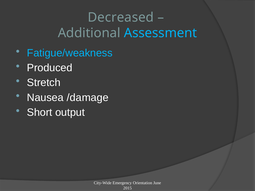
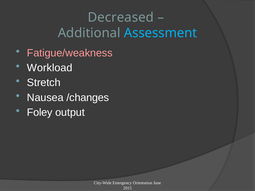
Fatigue/weakness colour: light blue -> pink (70, 53)
Produced: Produced -> Workload (50, 68)
/damage: /damage -> /changes (88, 98)
Short: Short -> Foley (40, 113)
